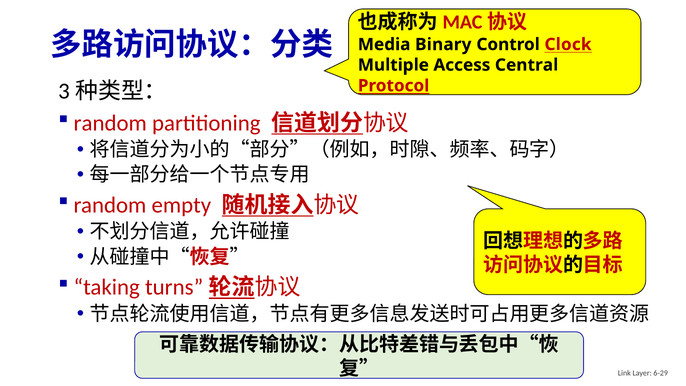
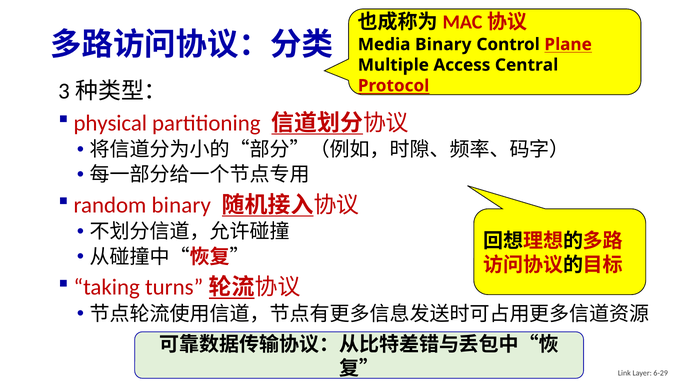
Clock: Clock -> Plane (568, 44)
random: random -> physical (110, 123)
random empty: empty -> binary (181, 205)
